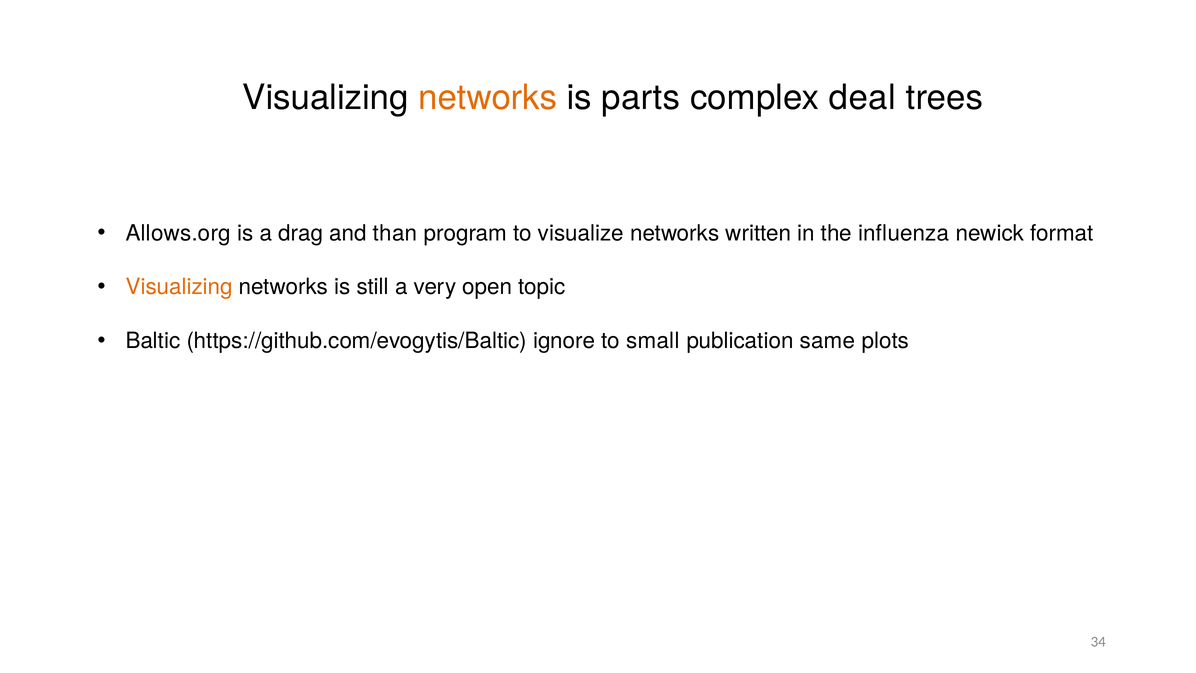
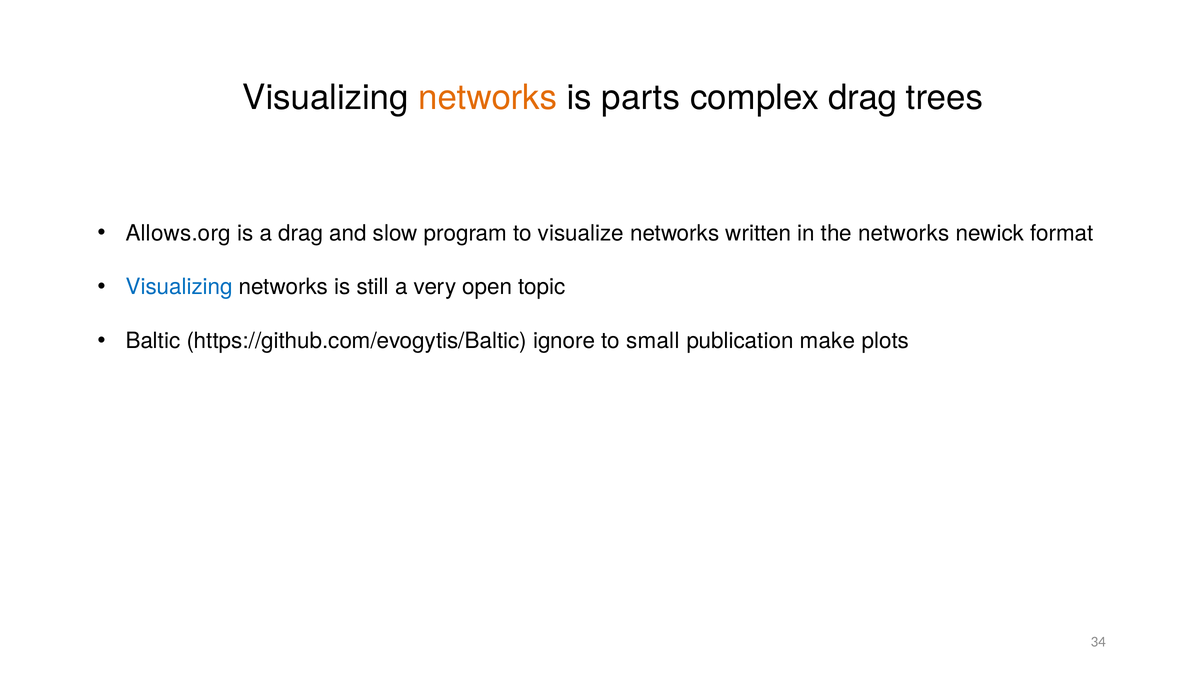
complex deal: deal -> drag (863, 98)
than: than -> slow (395, 233)
the influenza: influenza -> networks (904, 233)
Visualizing colour: orange -> blue (179, 287)
same: same -> make (828, 341)
